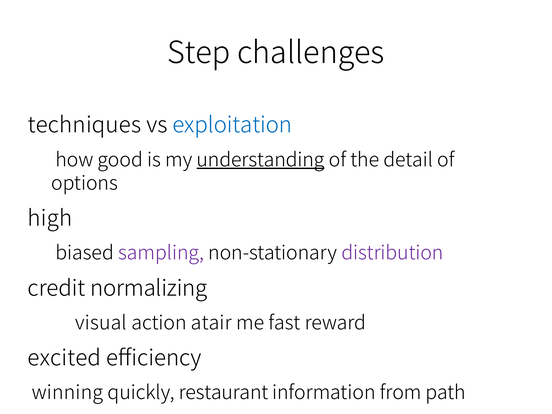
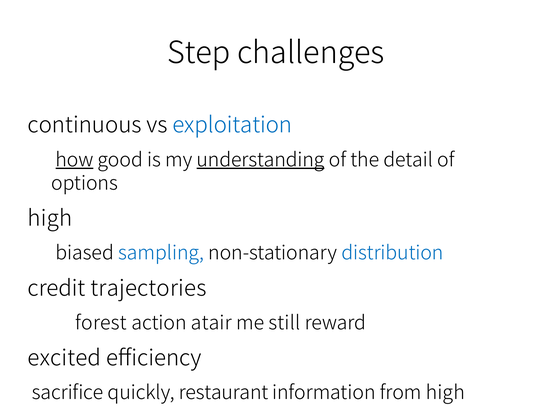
techniques: techniques -> continuous (85, 125)
how underline: none -> present (74, 160)
sampling colour: purple -> blue (161, 253)
distribution colour: purple -> blue (392, 253)
normalizing: normalizing -> trajectories (148, 288)
visual: visual -> forest (101, 323)
fast: fast -> still (284, 323)
winning: winning -> sacrifice (68, 393)
from path: path -> high (445, 393)
